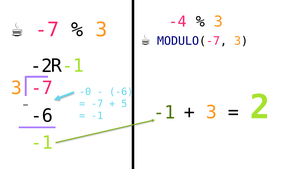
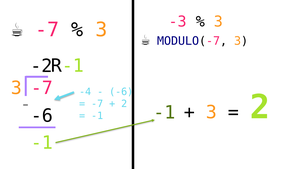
-4: -4 -> -3 (178, 22)
-0: -0 -> -4 (85, 92)
5: 5 -> 2 (124, 104)
